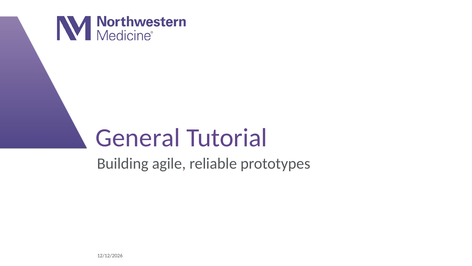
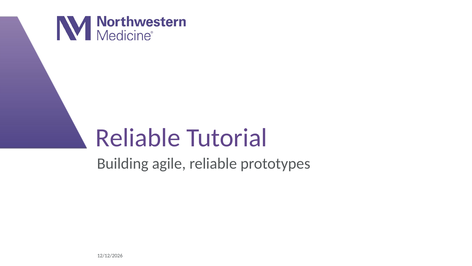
General: General -> Reliable (138, 138)
